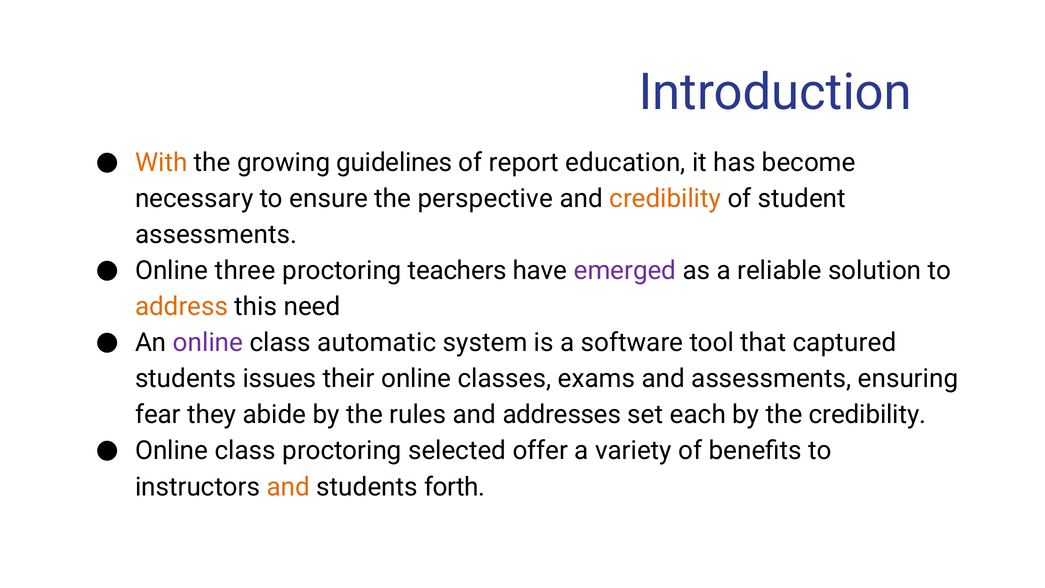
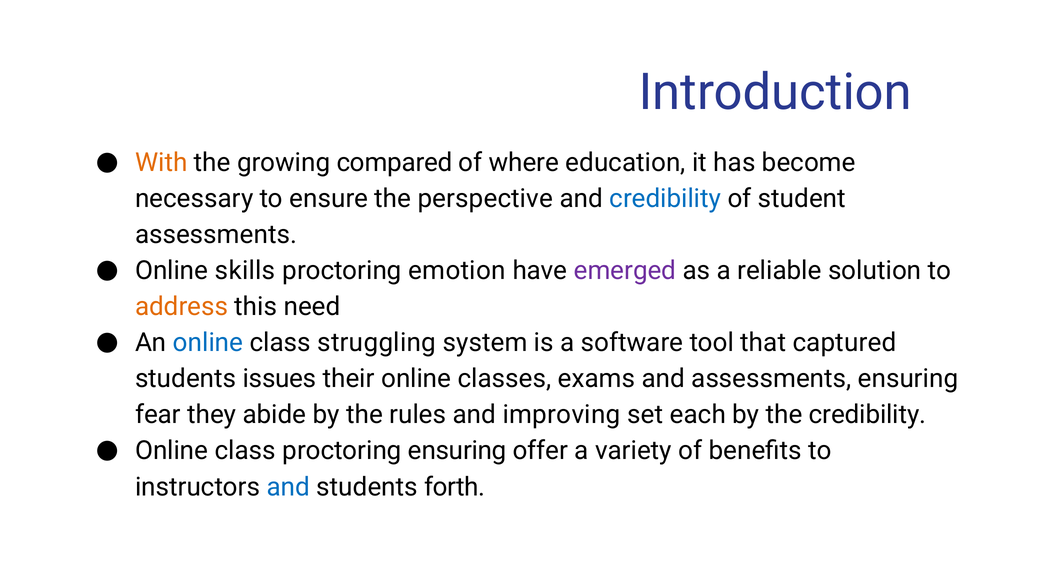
guidelines: guidelines -> compared (394, 162)
report: report -> where (524, 162)
credibility colour: orange -> blue (665, 198)
three: three -> skills (245, 271)
teachers: teachers -> emotion (457, 271)
online colour: purple -> blue (208, 343)
automatic: automatic -> struggling (377, 343)
addresses: addresses -> improving (562, 415)
proctoring selected: selected -> ensuring (457, 451)
and colour: orange -> blue (288, 487)
